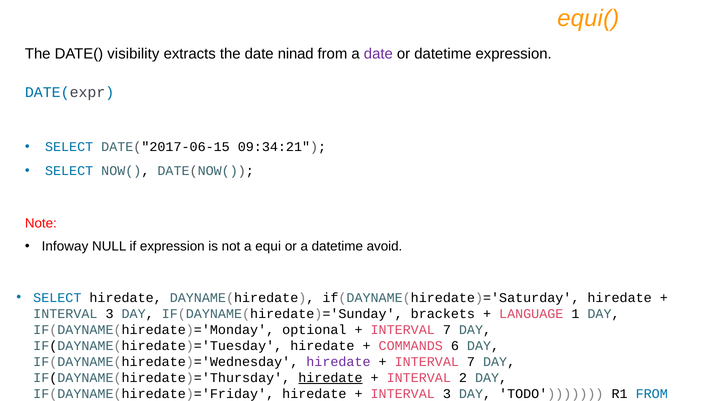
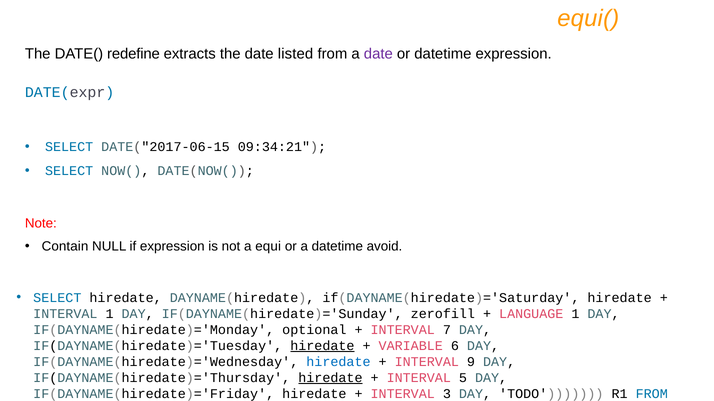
visibility: visibility -> redefine (133, 54)
ninad: ninad -> listed (296, 54)
Infoway: Infoway -> Contain (65, 247)
3: 3 -> 1 (110, 314)
brackets: brackets -> zerofill (443, 314)
hiredate underline: none -> present (322, 346)
COMMANDS: COMMANDS -> VARIABLE (411, 346)
hiredate colour: purple -> blue (338, 362)
7: 7 -> 9 (471, 362)
2: 2 -> 5 (463, 378)
